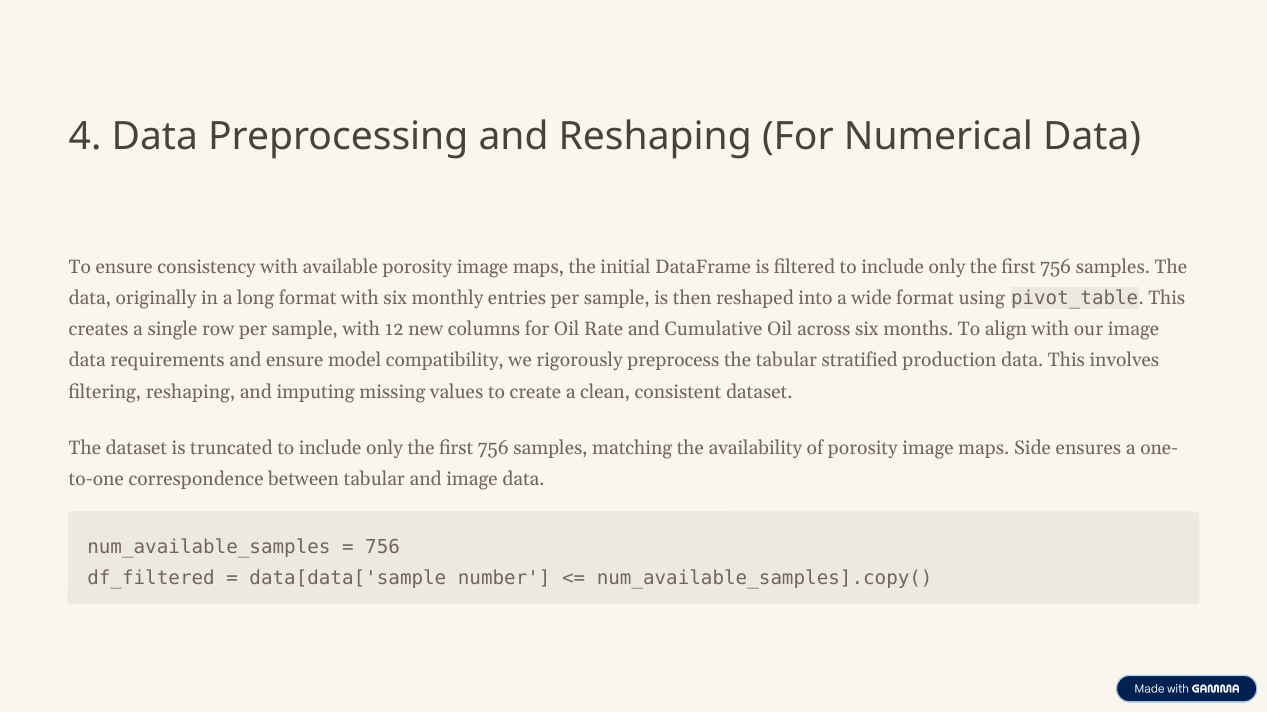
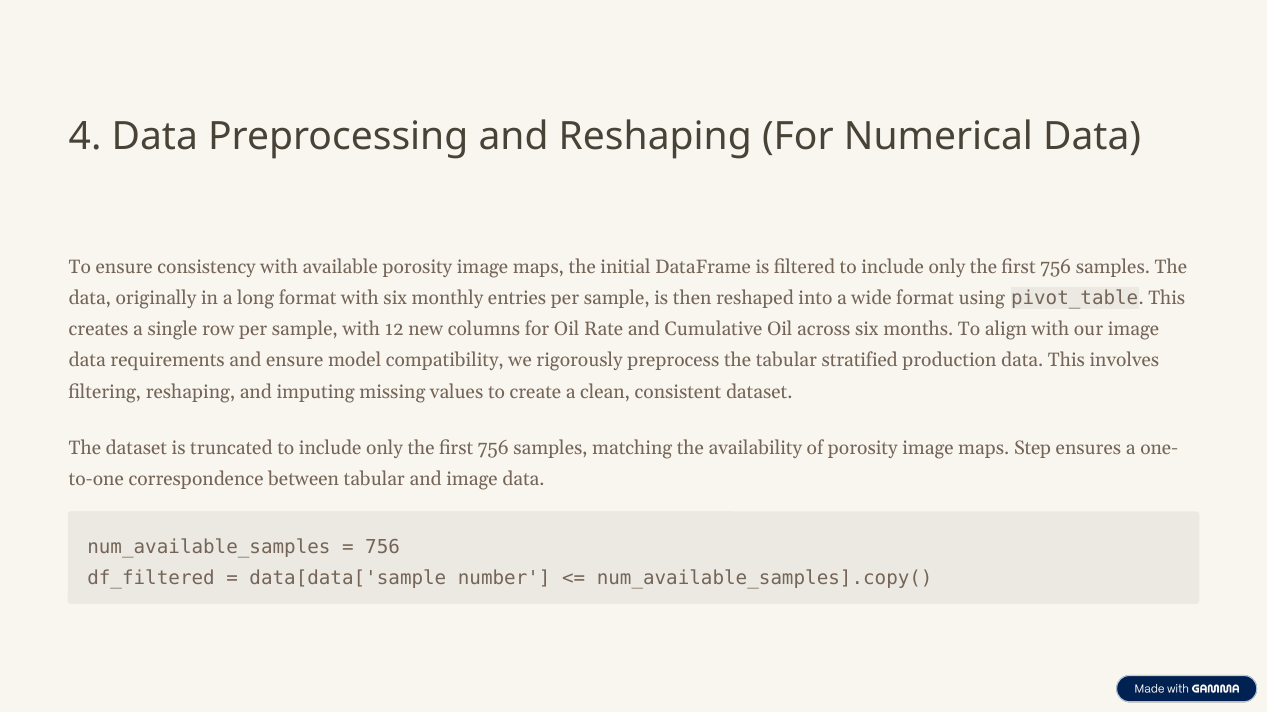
Side: Side -> Step (1033, 448)
